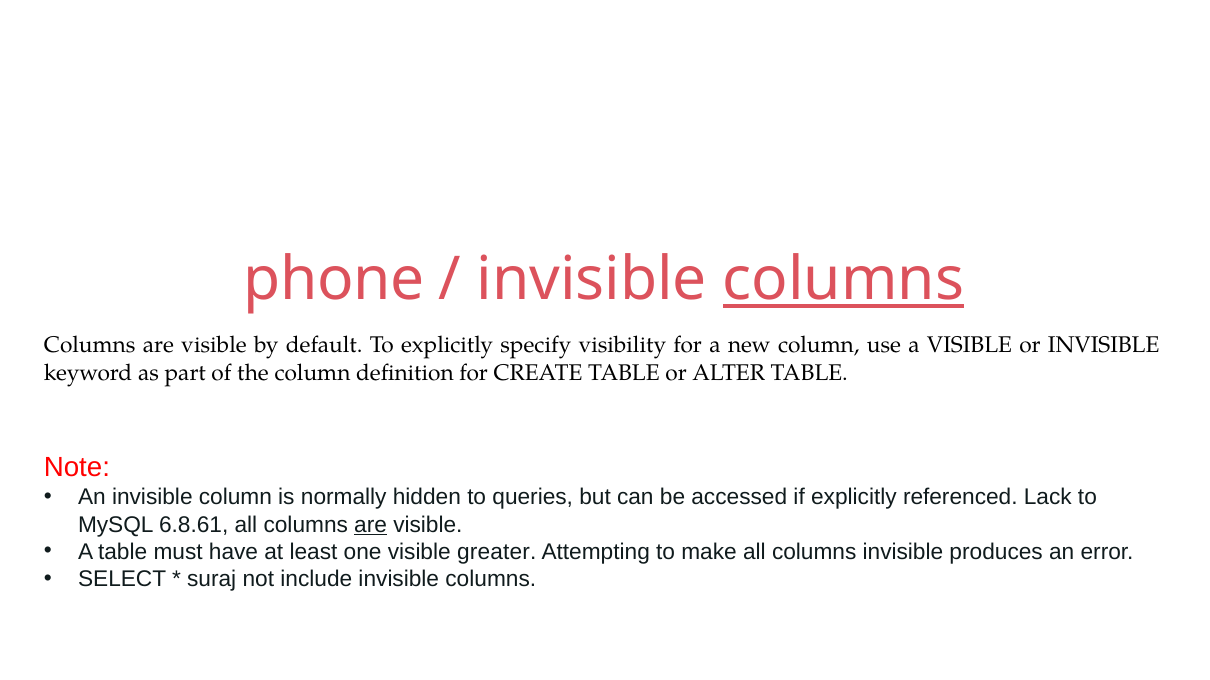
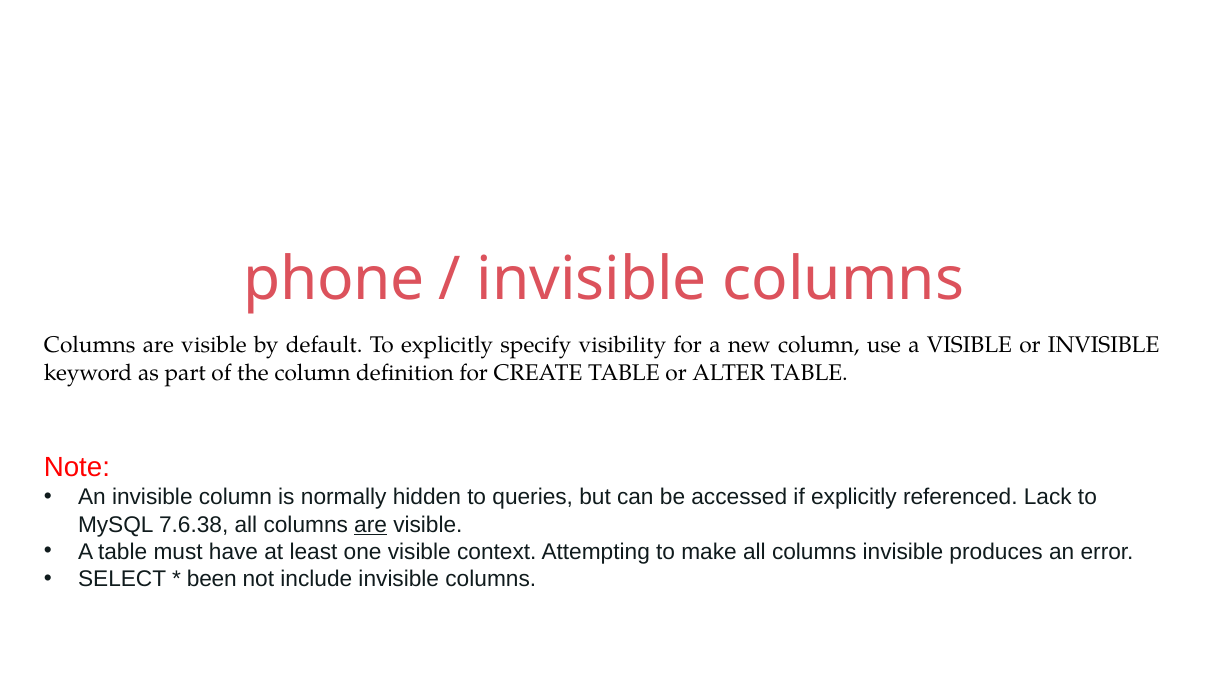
columns underline: present -> none (844, 280)
6.8.61: 6.8.61 -> 7.6.38 (194, 525)
greater: greater -> context (497, 552)
suraj: suraj -> been (212, 579)
